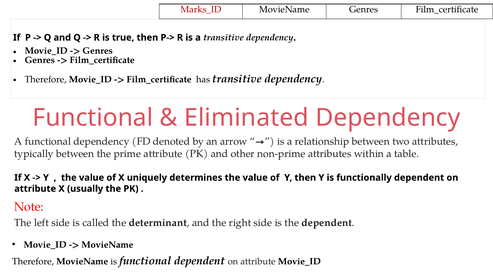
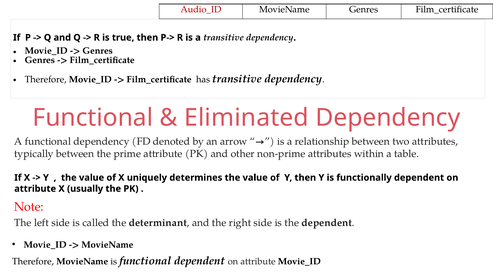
Marks_ID: Marks_ID -> Audio_ID (201, 10)
